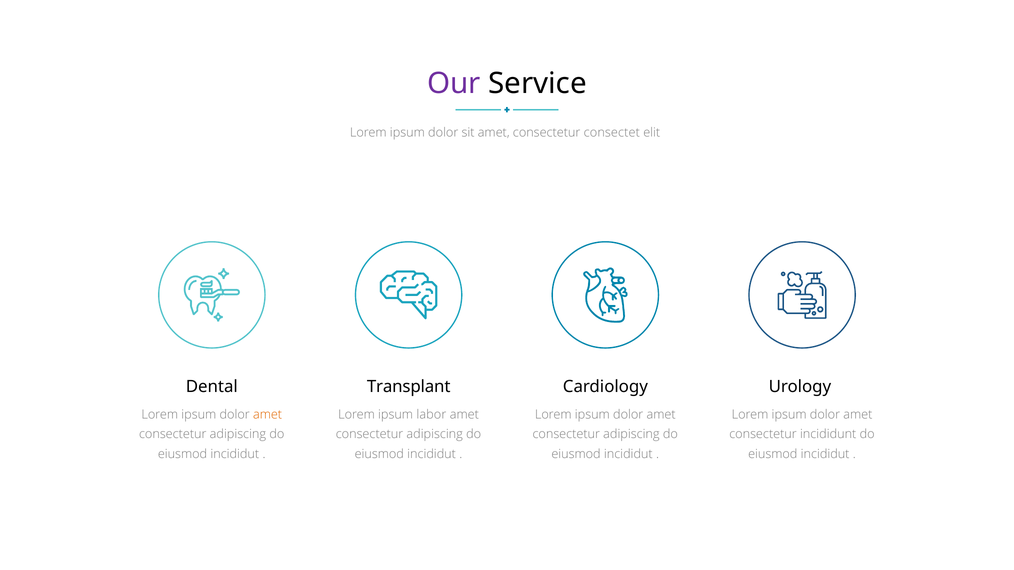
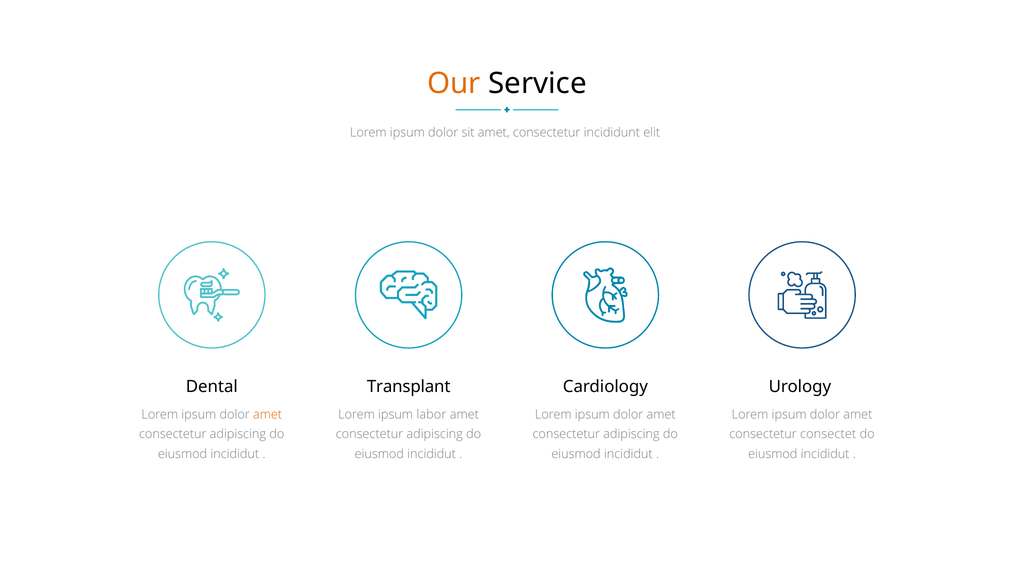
Our colour: purple -> orange (454, 84)
consectet: consectet -> incididunt (612, 133)
incididunt: incididunt -> consectet (828, 434)
